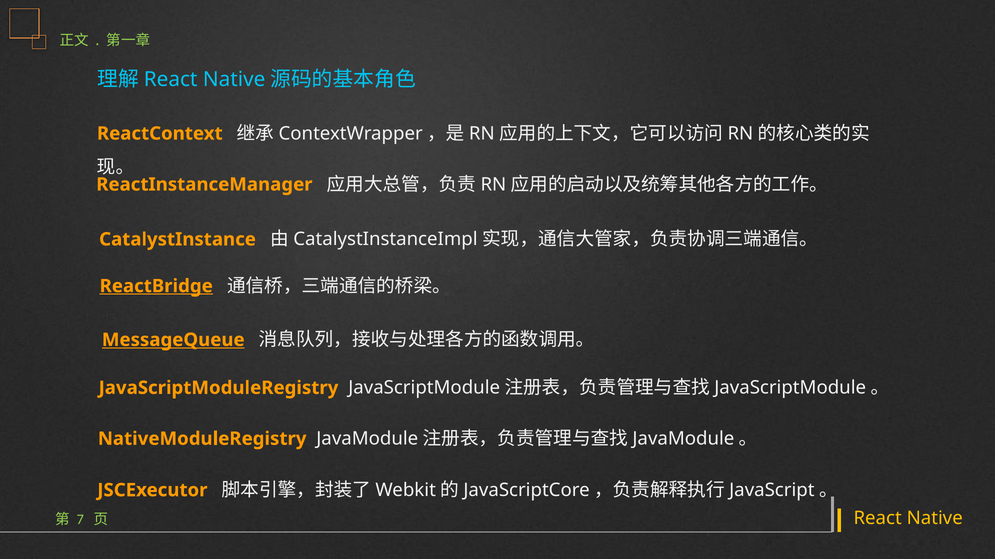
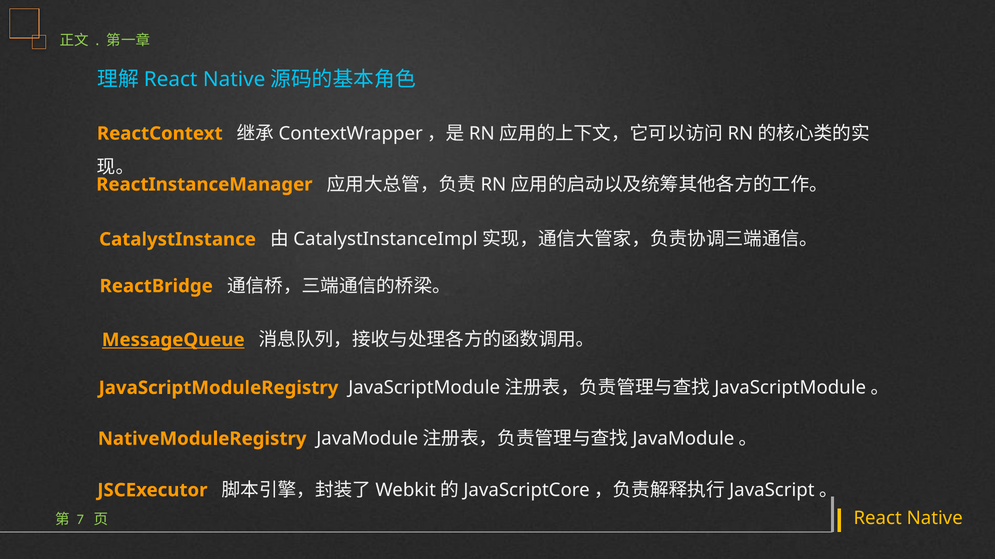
ReactBridge underline: present -> none (156, 286)
